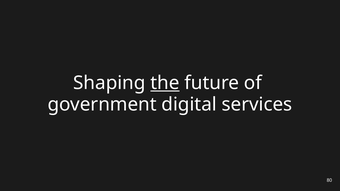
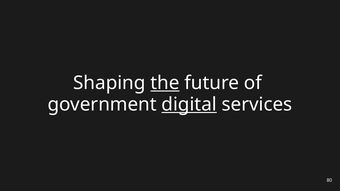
digital underline: none -> present (189, 105)
